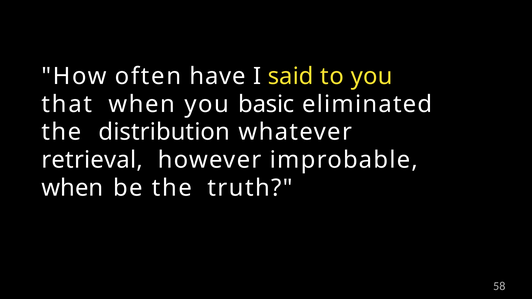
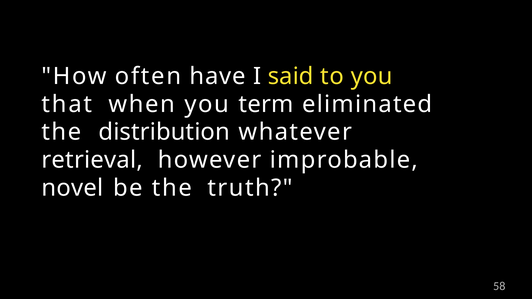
basic: basic -> term (266, 104)
when: when -> novel (72, 188)
